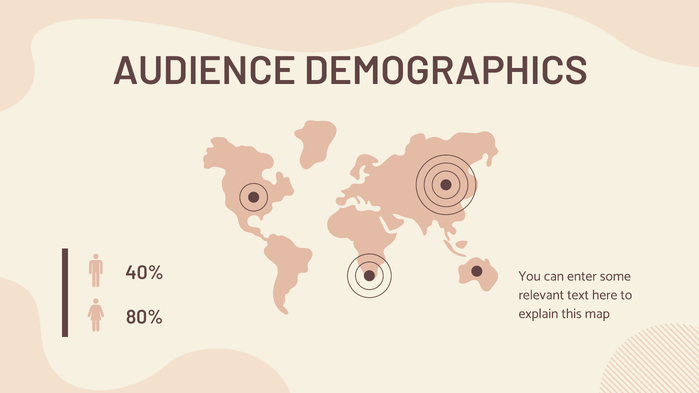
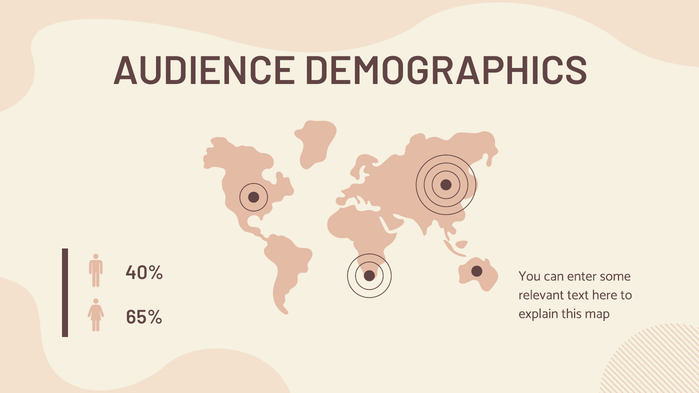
80%: 80% -> 65% (145, 318)
